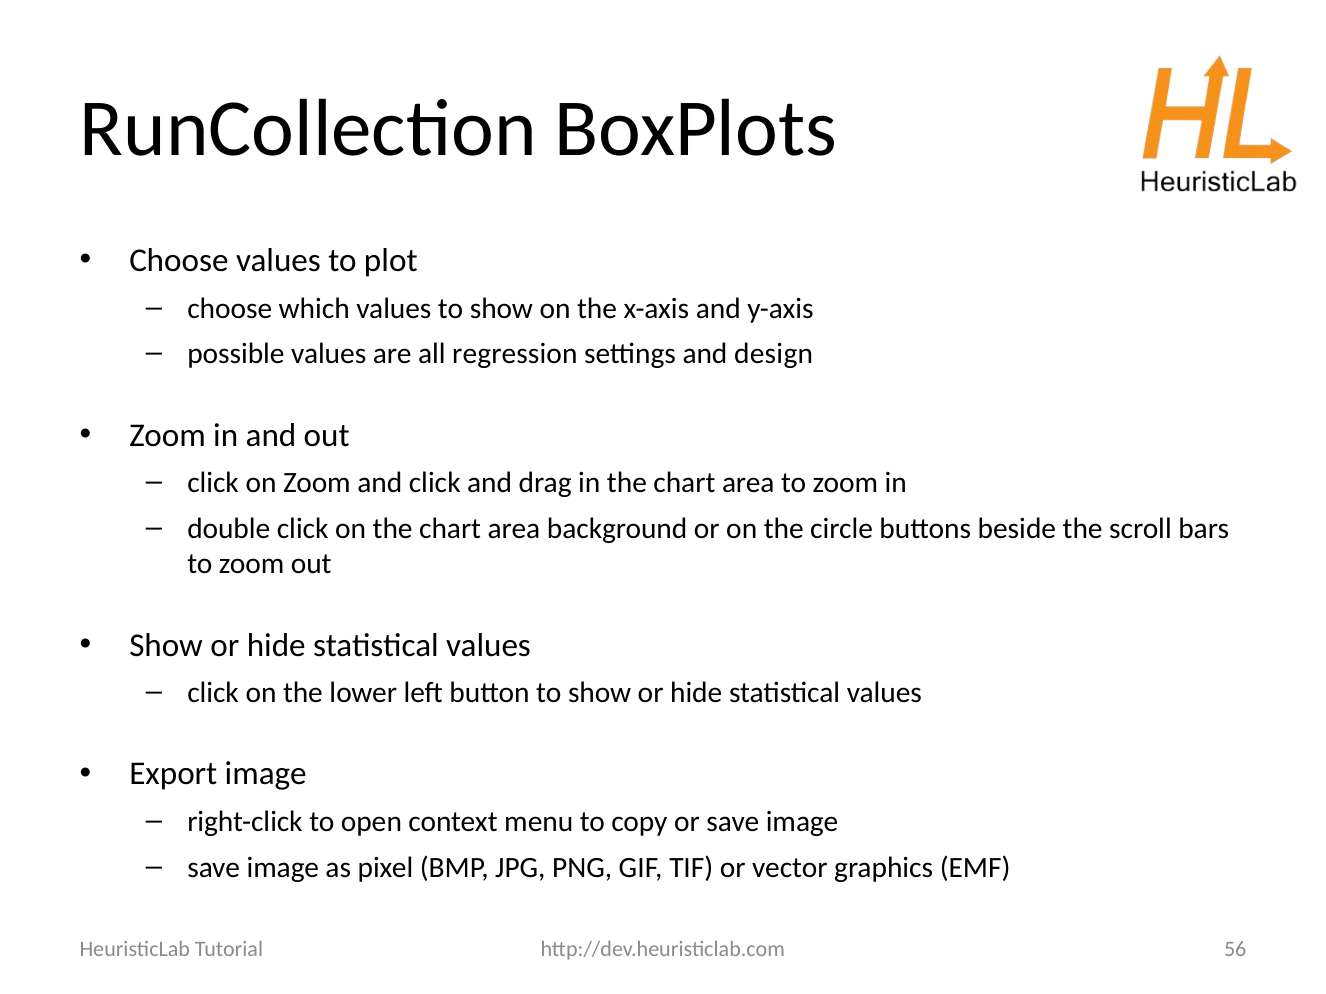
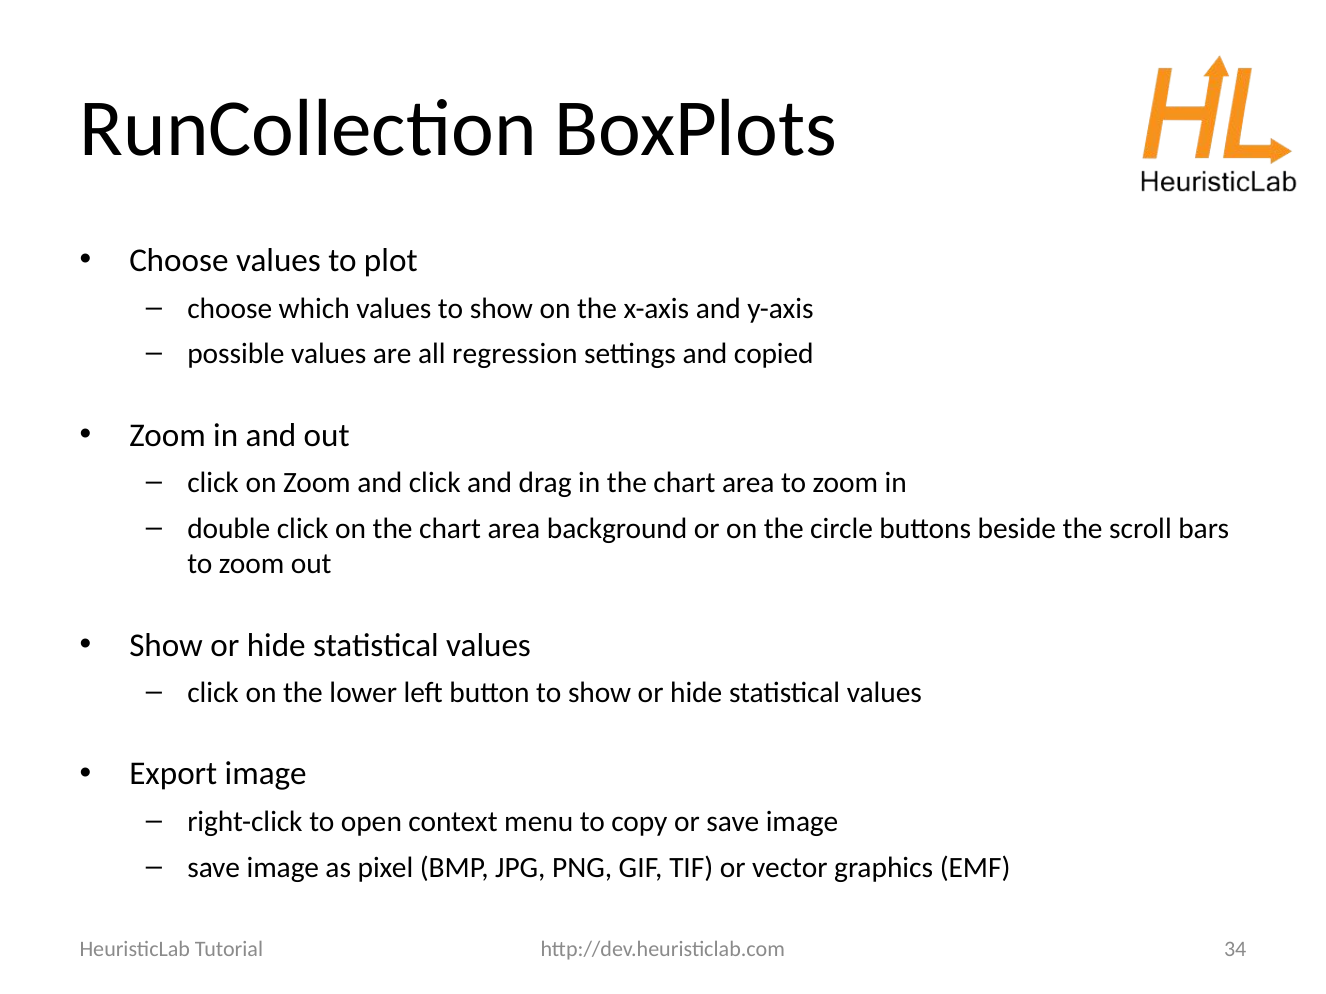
design: design -> copied (774, 354)
56: 56 -> 34 (1235, 950)
